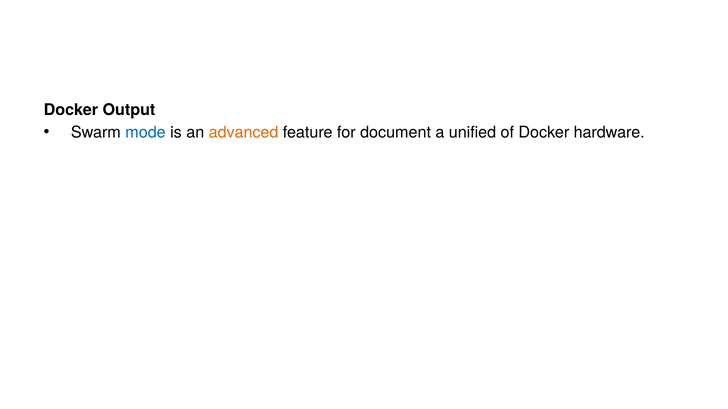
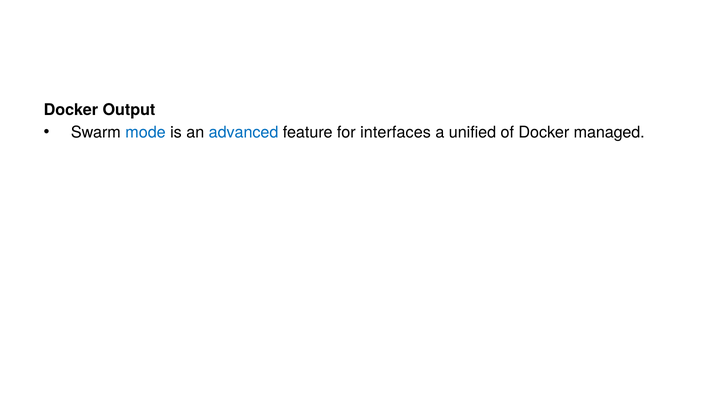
advanced colour: orange -> blue (244, 133)
document: document -> interfaces (396, 133)
hardware: hardware -> managed (609, 133)
